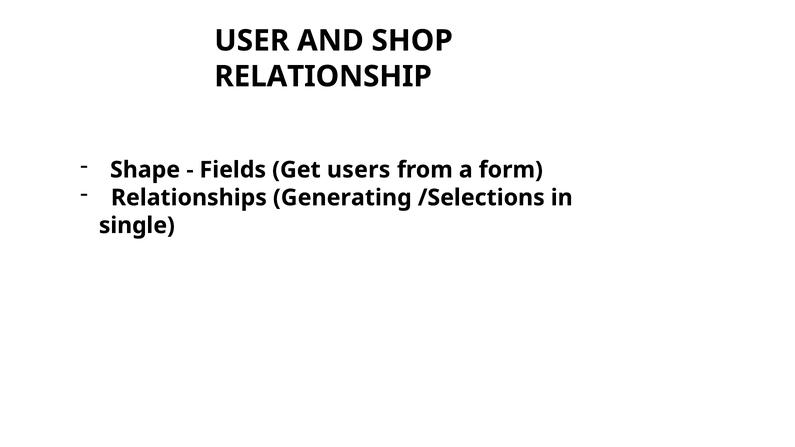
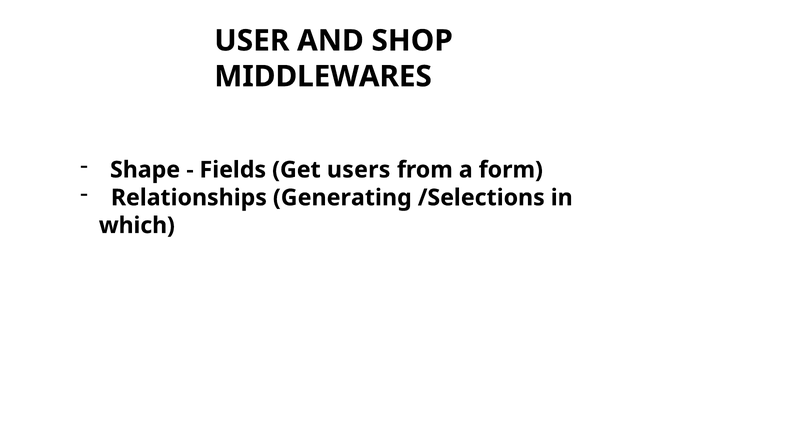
RELATIONSHIP: RELATIONSHIP -> MIDDLEWARES (323, 76)
single: single -> which (137, 226)
